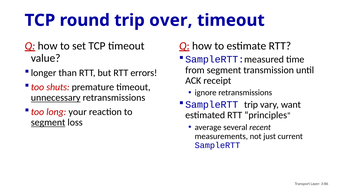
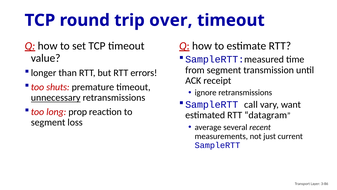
SampleRTT trip: trip -> call (251, 104)
your: your -> prop (78, 112)
principles: principles -> datagram (266, 115)
segment underline: present -> none (48, 122)
